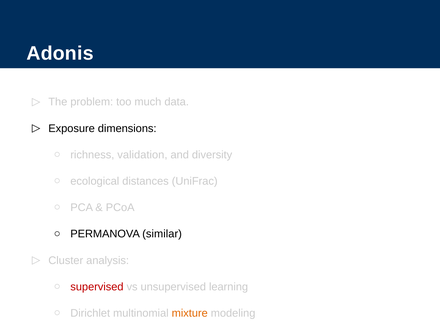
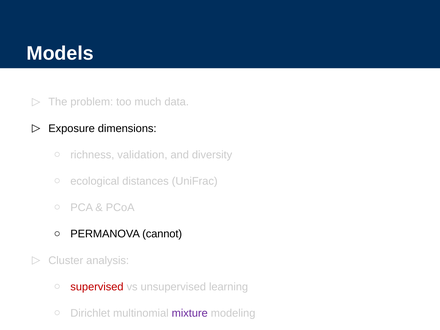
Adonis: Adonis -> Models (60, 53)
similar: similar -> cannot (162, 234)
mixture colour: orange -> purple (190, 313)
